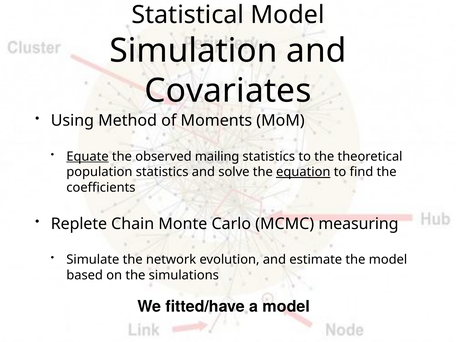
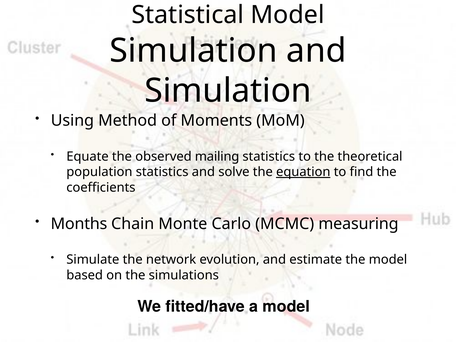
Covariates: Covariates -> Simulation (228, 91)
Equate underline: present -> none (87, 156)
Replete: Replete -> Months (79, 224)
